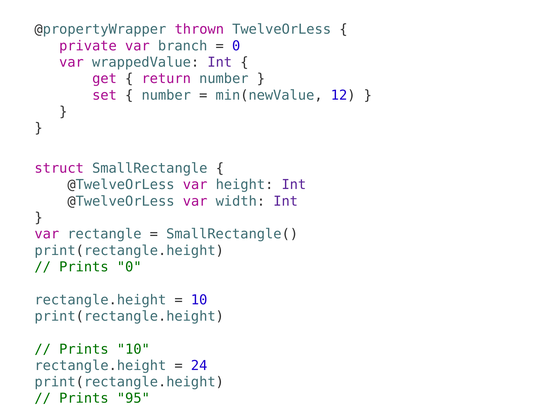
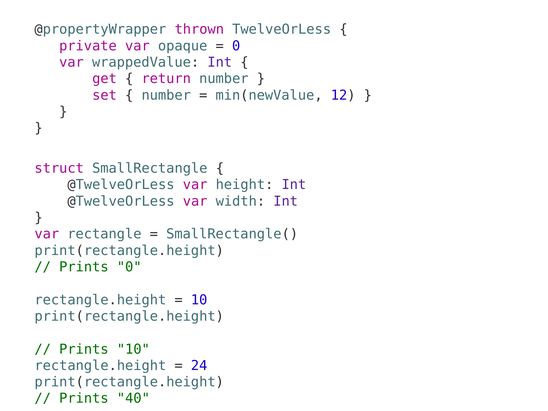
branch: branch -> opaque (183, 46)
95: 95 -> 40 (133, 398)
